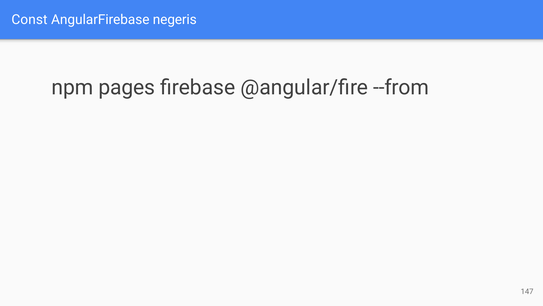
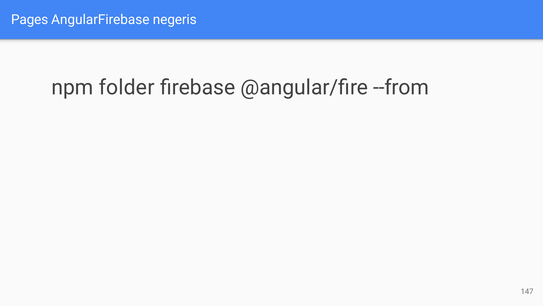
Const: Const -> Pages (30, 20)
pages: pages -> folder (127, 87)
